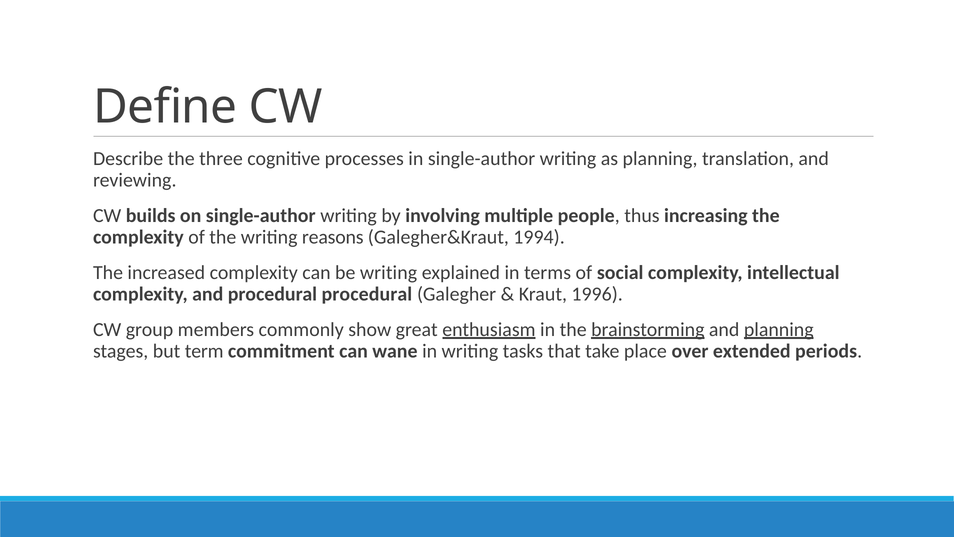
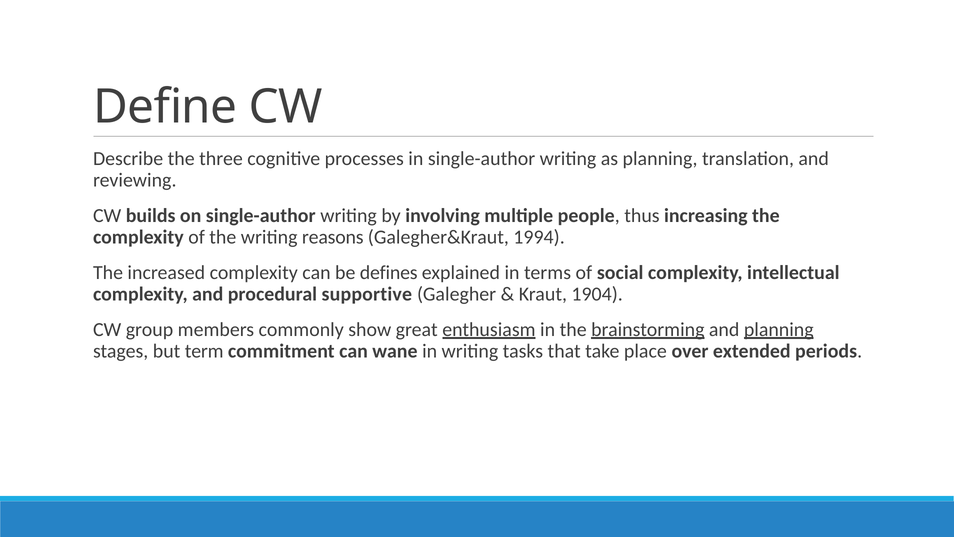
be writing: writing -> defines (389, 272)
procedural procedural: procedural -> supportive (367, 294)
1996: 1996 -> 1904 (597, 294)
